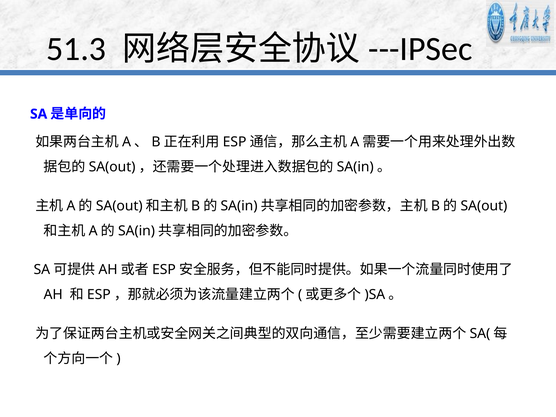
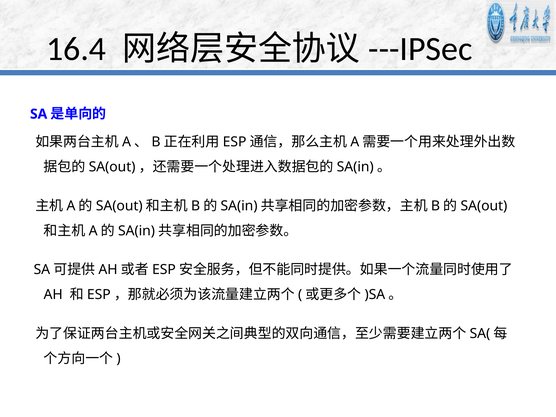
51.3: 51.3 -> 16.4 (76, 49)
